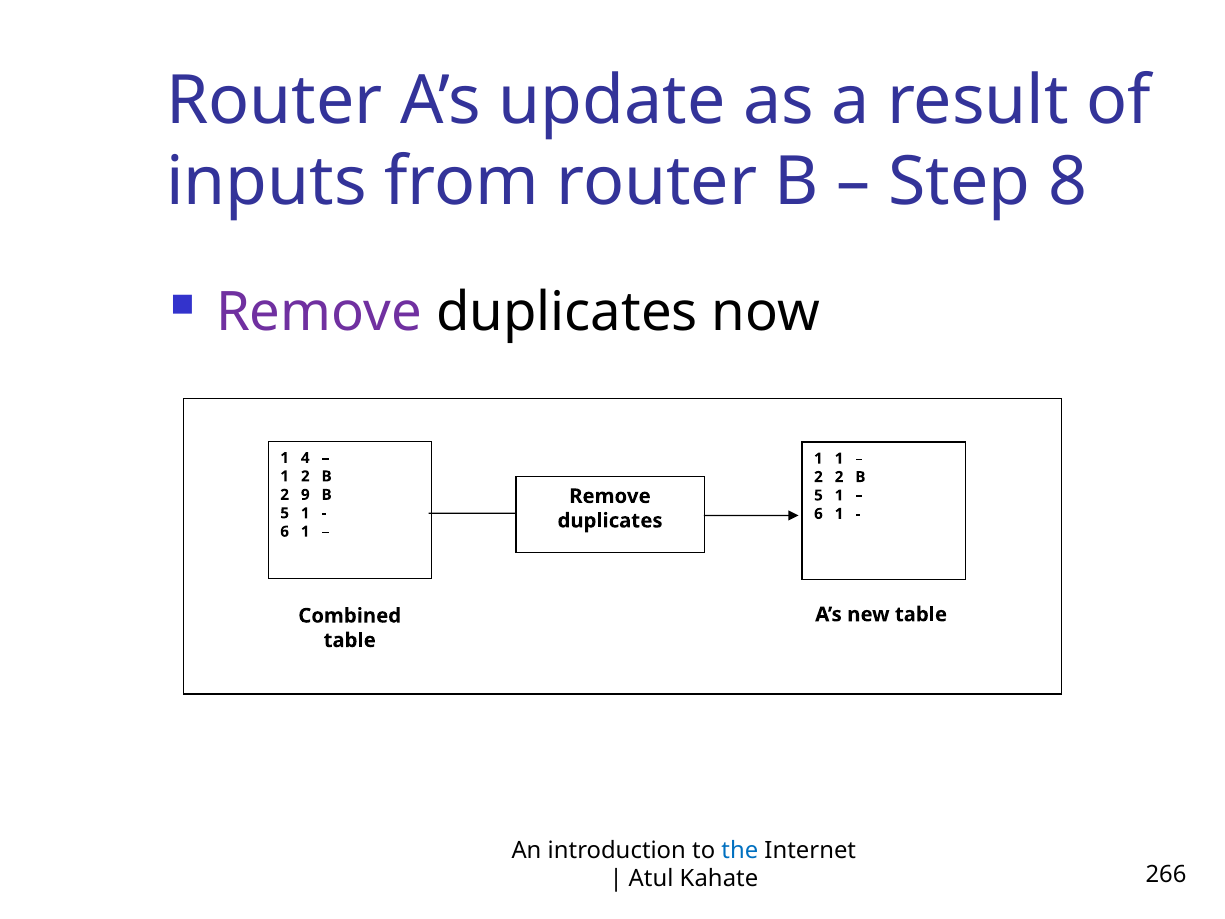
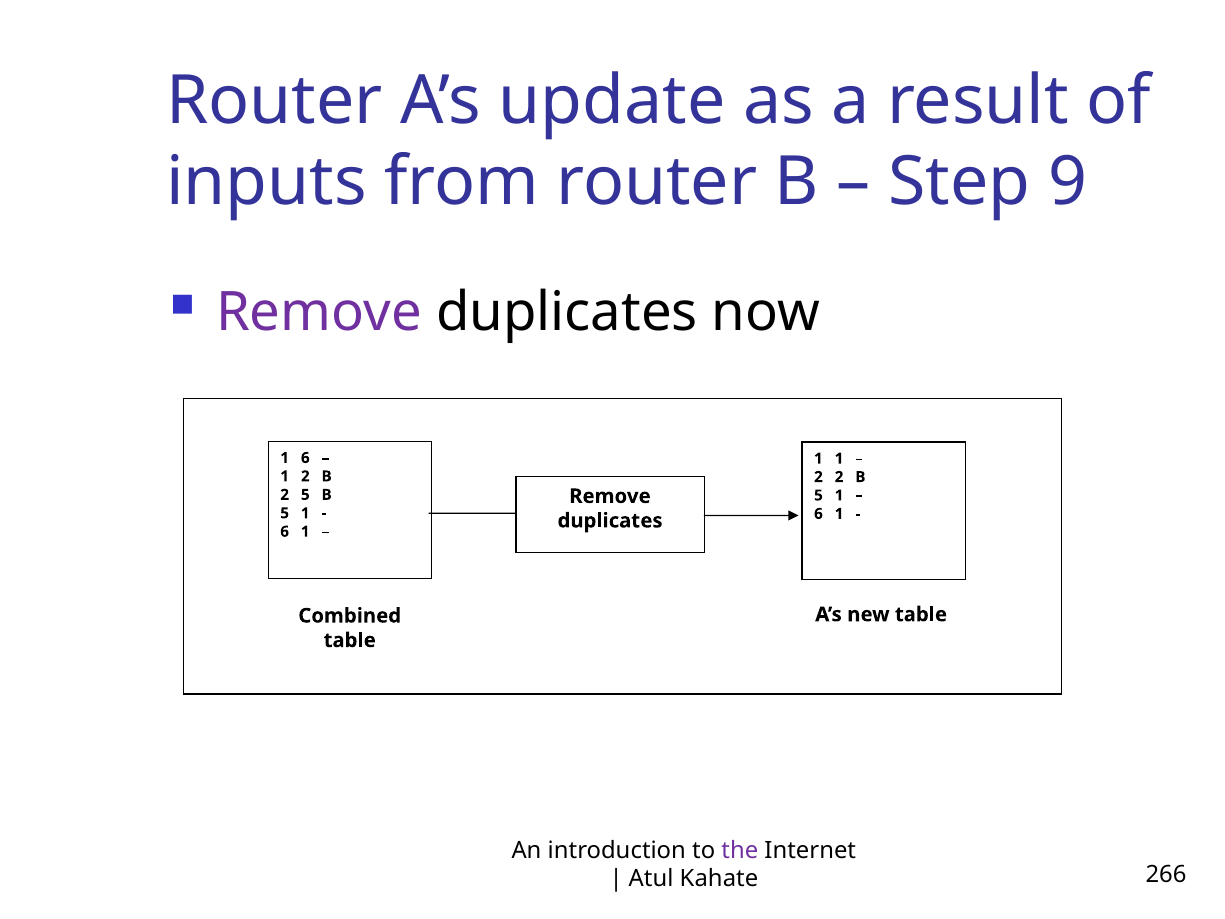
8: 8 -> 9 (1068, 182)
1 4: 4 -> 6 (305, 458)
2 9: 9 -> 5 (305, 495)
the colour: blue -> purple (740, 850)
